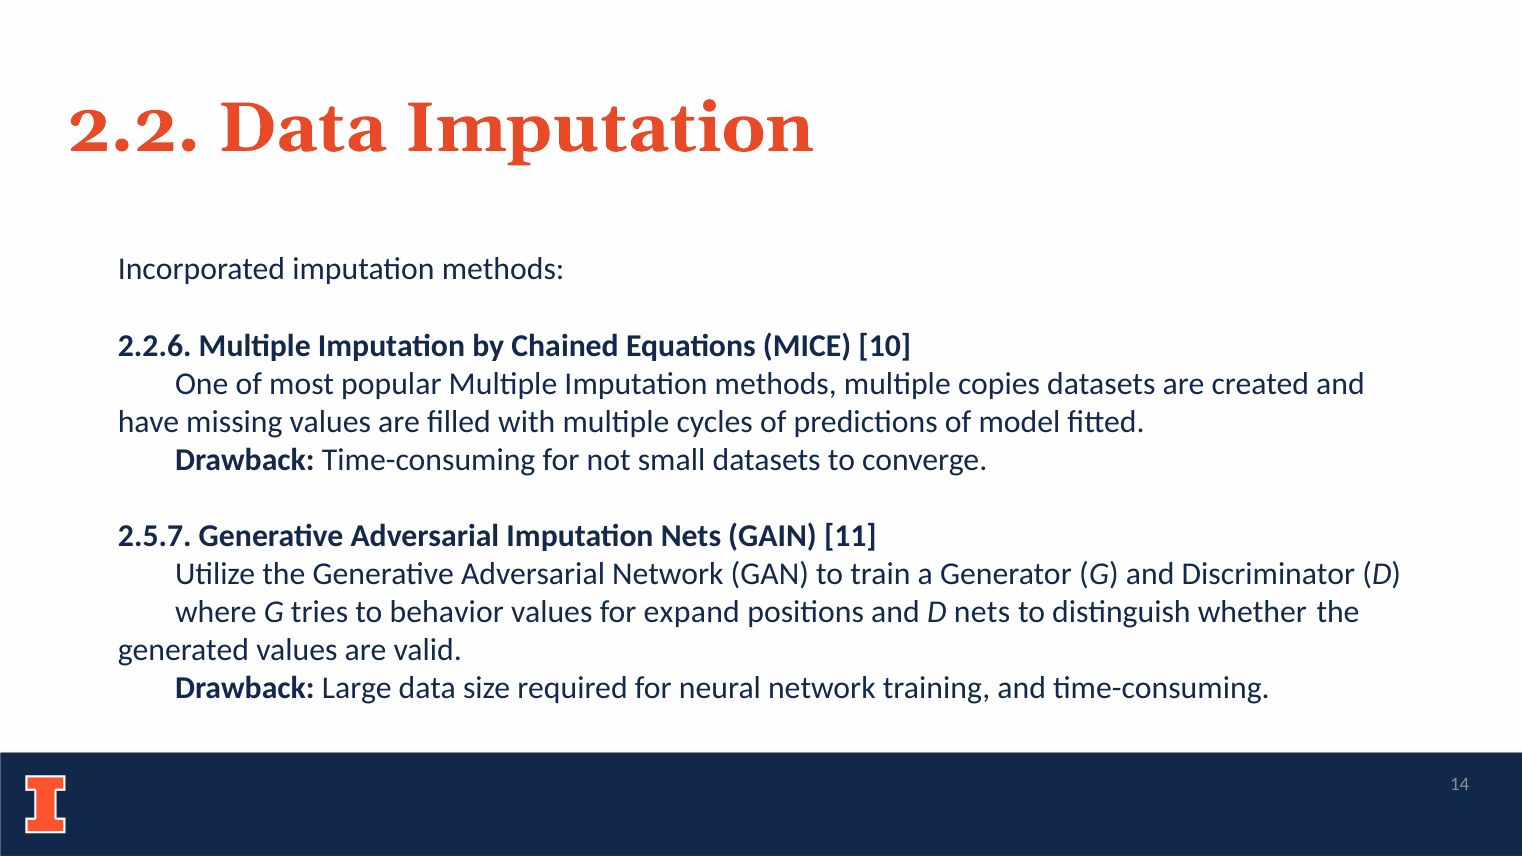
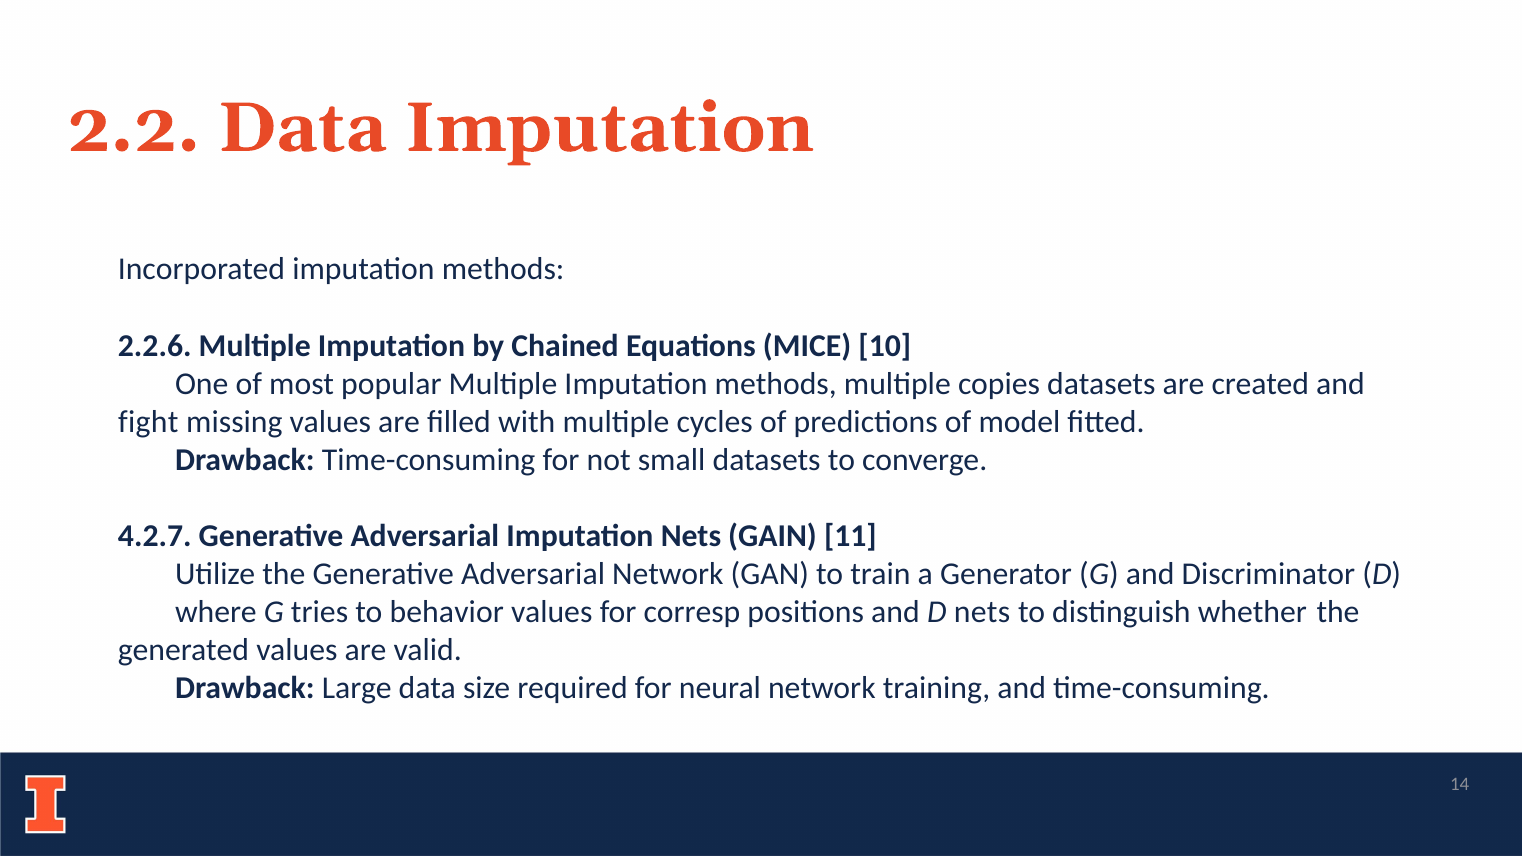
have: have -> fight (148, 422)
2.5.7: 2.5.7 -> 4.2.7 (155, 536)
expand: expand -> corresp (692, 612)
